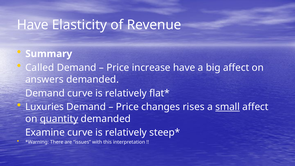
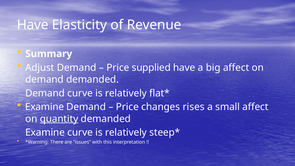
Called: Called -> Adjust (40, 68)
increase: increase -> supplied (151, 68)
answers: answers -> demand (44, 79)
Luxuries: Luxuries -> Examine (45, 107)
small underline: present -> none (228, 107)
